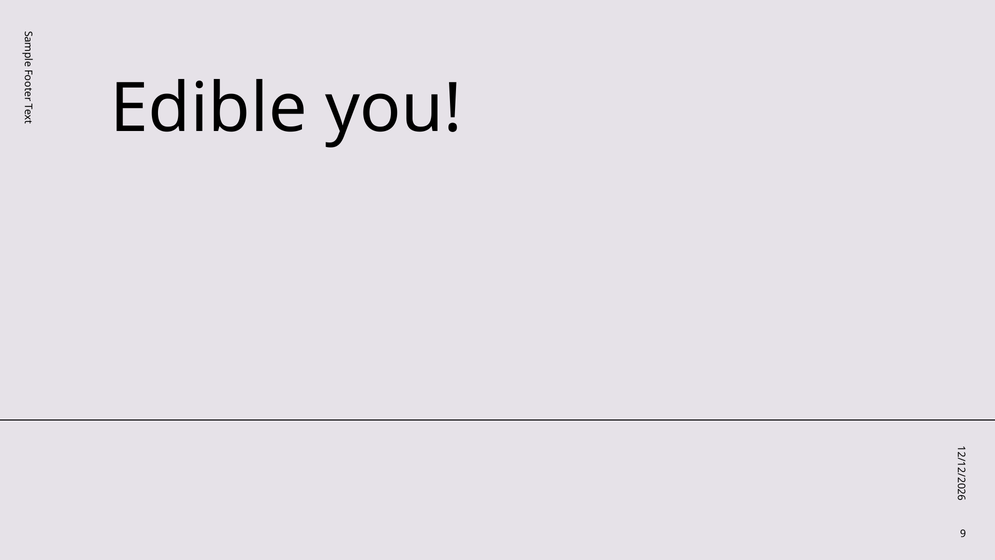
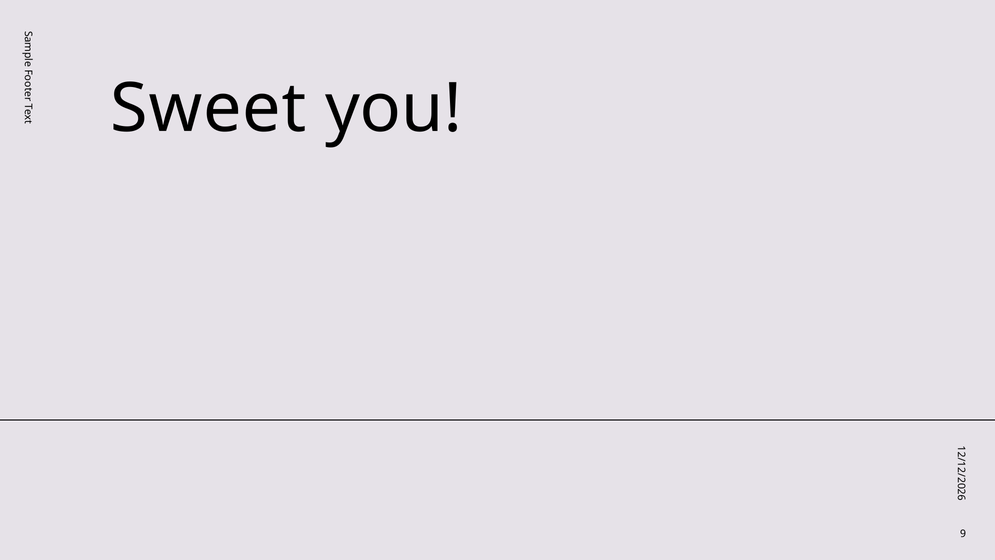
Edible: Edible -> Sweet (208, 109)
